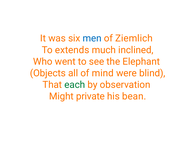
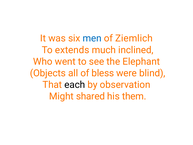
mind: mind -> bless (103, 73)
each colour: green -> black (75, 85)
private: private -> shared (90, 96)
bean: bean -> them (134, 96)
